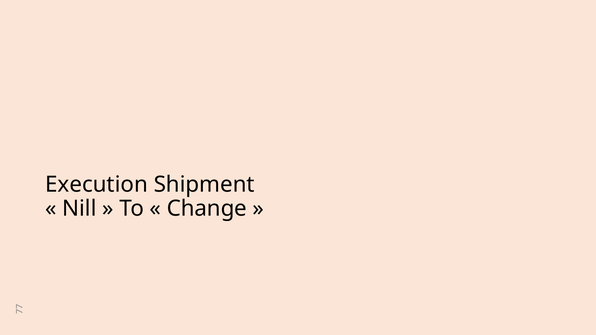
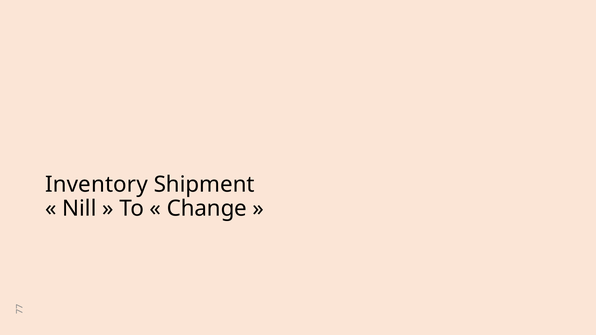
Execution: Execution -> Inventory (96, 184)
